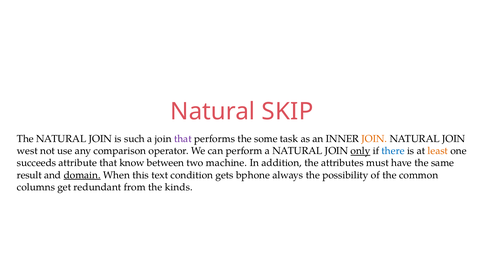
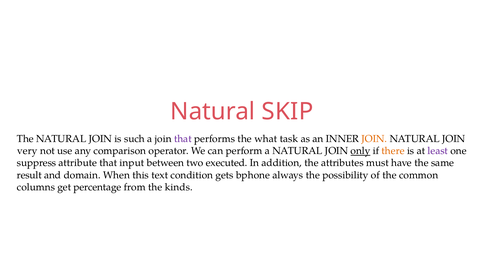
some: some -> what (266, 139)
west: west -> very (27, 151)
there colour: blue -> orange (393, 151)
least colour: orange -> purple (438, 151)
succeeds: succeeds -> suppress (37, 163)
know: know -> input (132, 163)
machine: machine -> executed (227, 163)
domain underline: present -> none (82, 175)
redundant: redundant -> percentage (97, 187)
